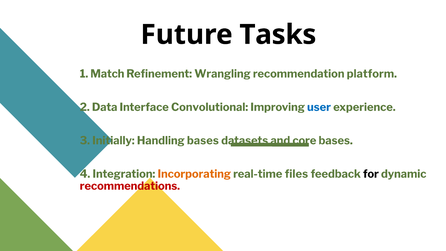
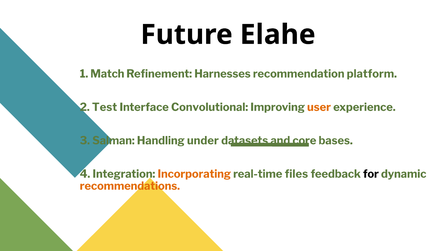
Tasks: Tasks -> Elahe (278, 35)
Wrangling: Wrangling -> Harnesses (223, 74)
Data: Data -> Test (105, 107)
user colour: blue -> orange (319, 107)
Initially: Initially -> Salman (113, 141)
Handling bases: bases -> under (203, 141)
recommendations colour: red -> orange (130, 186)
